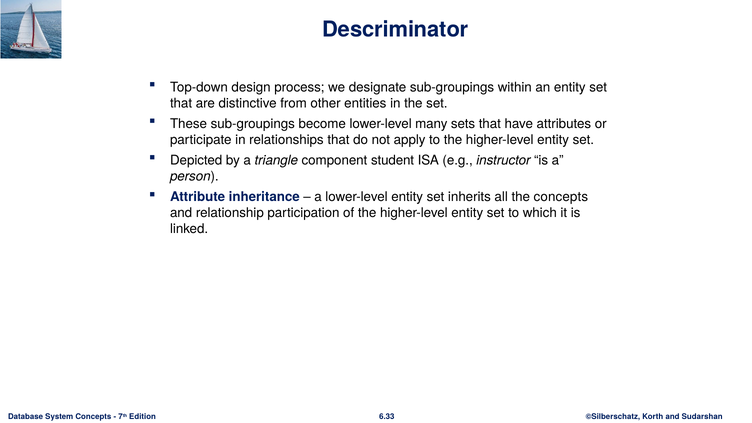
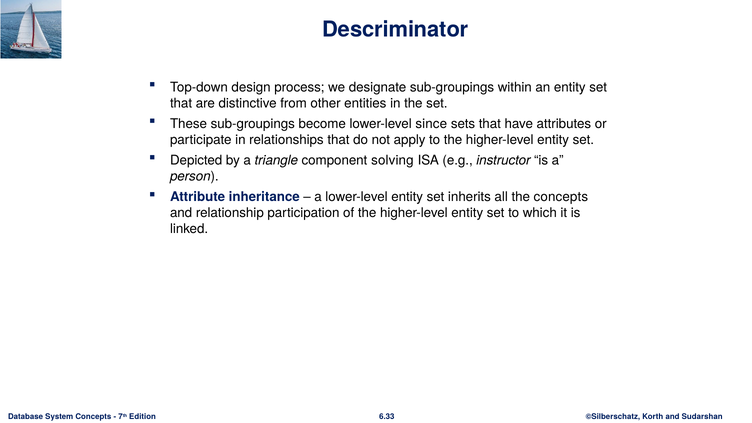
many: many -> since (431, 124)
student: student -> solving (392, 160)
